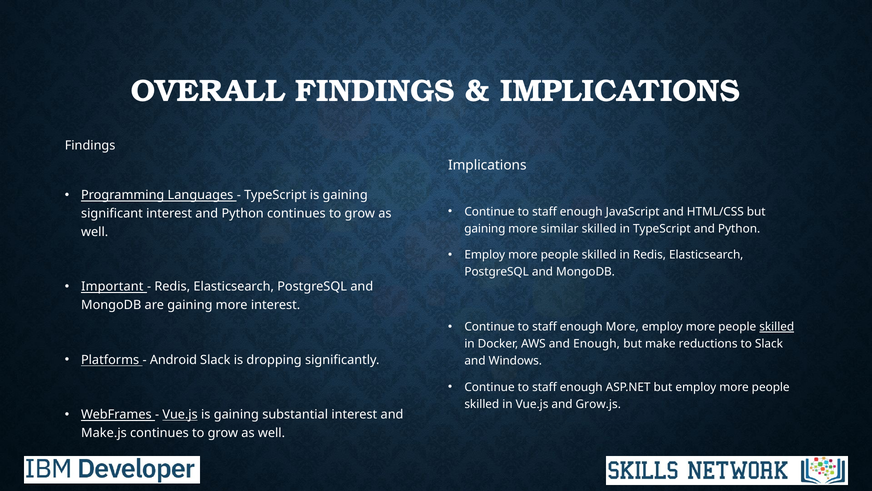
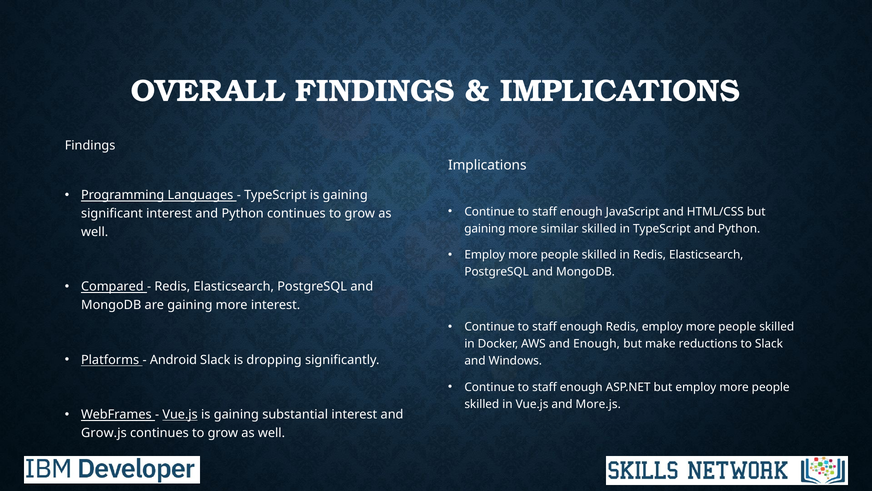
Important: Important -> Compared (112, 286)
enough More: More -> Redis (622, 327)
skilled underline: present -> none (777, 327)
Grow.js: Grow.js -> More.js (598, 404)
Make.js: Make.js -> Grow.js (104, 433)
